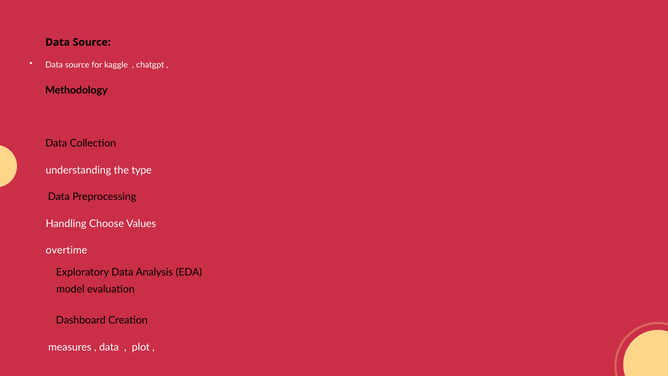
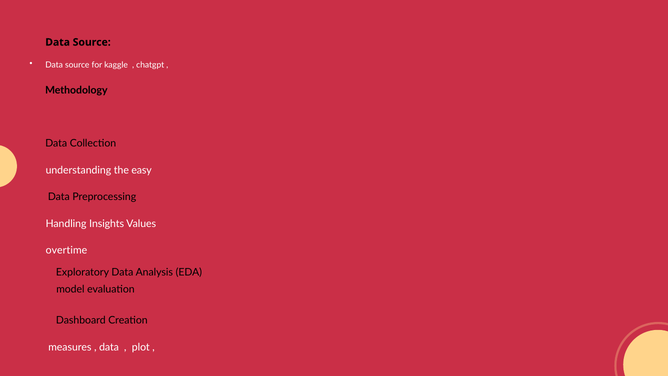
type: type -> easy (142, 170)
Choose: Choose -> Insights (107, 223)
